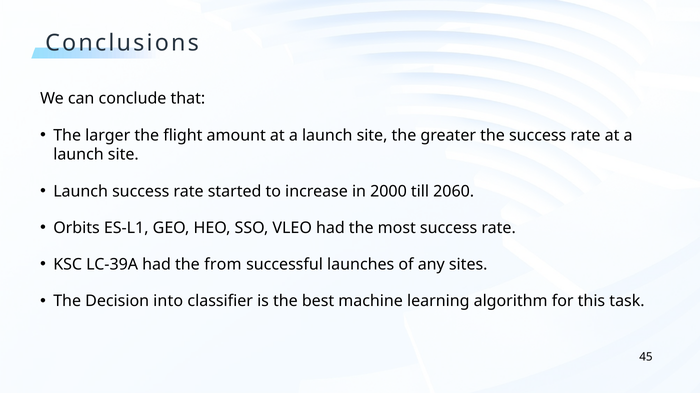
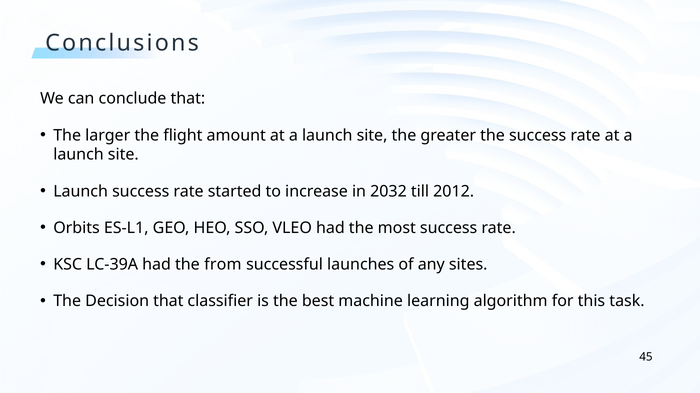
2000: 2000 -> 2032 (389, 192)
2060: 2060 -> 2012 (454, 192)
Decision into: into -> that (168, 302)
